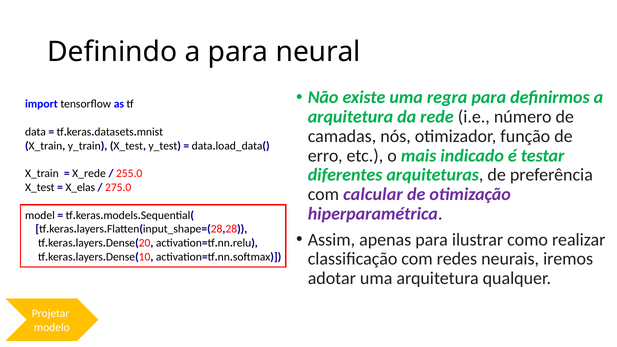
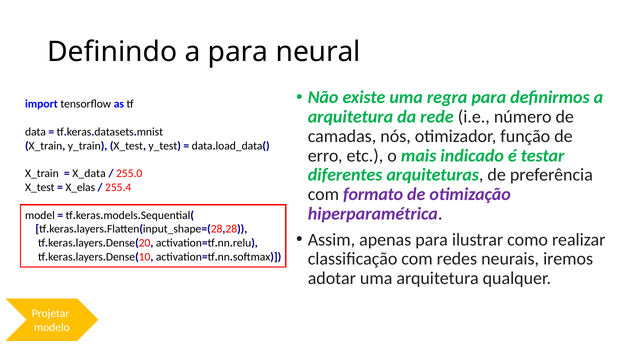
X_rede: X_rede -> X_data (89, 174)
275.0: 275.0 -> 255.4 (118, 187)
calcular: calcular -> formato (373, 194)
